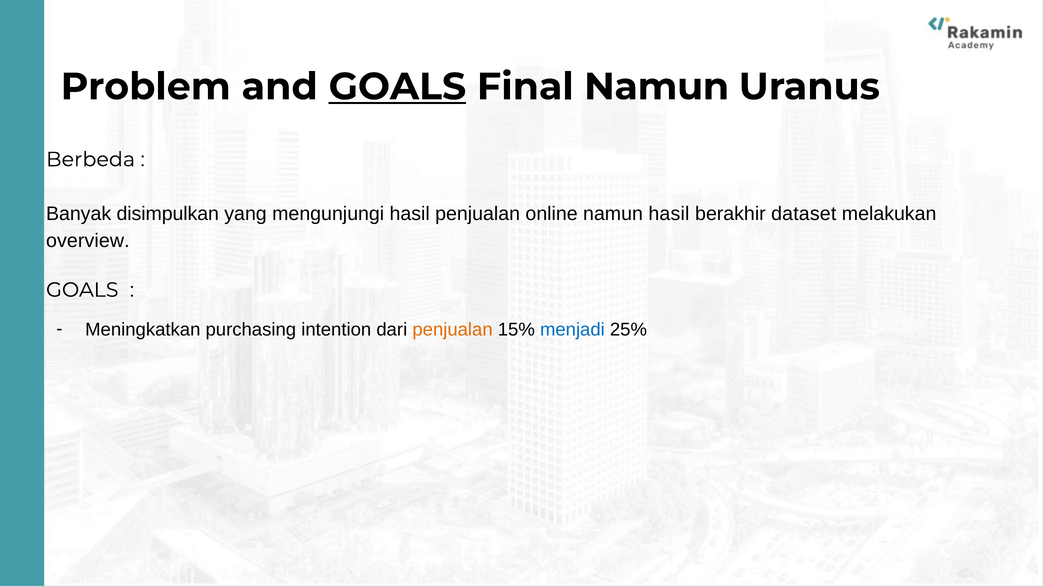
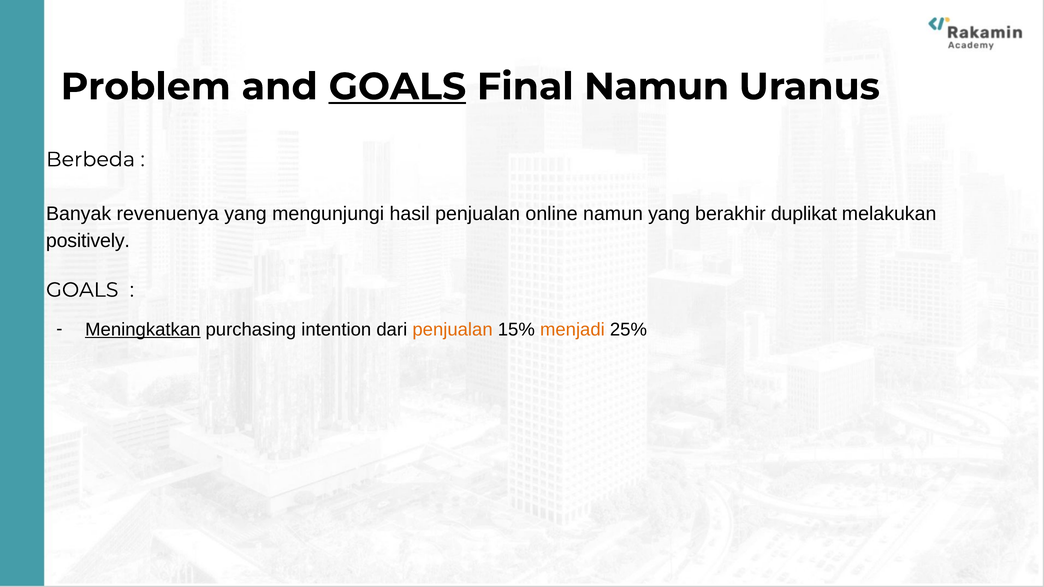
disimpulkan: disimpulkan -> revenuenya (168, 214)
namun hasil: hasil -> yang (669, 214)
dataset: dataset -> duplikat (804, 214)
overview: overview -> positively (88, 241)
Meningkatkan underline: none -> present (143, 330)
menjadi colour: blue -> orange (572, 330)
